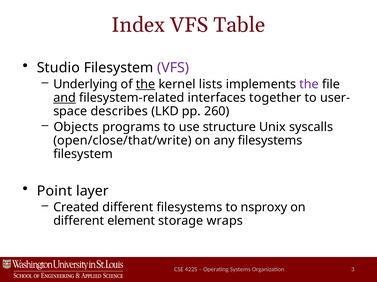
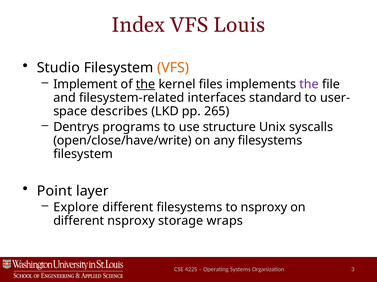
Table: Table -> Louis (239, 25)
VFS colour: purple -> orange (173, 68)
Underlying: Underlying -> Implement (85, 84)
lists: lists -> files (211, 84)
and underline: present -> none (65, 98)
together: together -> standard (275, 98)
260: 260 -> 265 (217, 112)
Objects: Objects -> Dentrys (76, 127)
open/close/that/write: open/close/that/write -> open/close/have/write (122, 141)
Created: Created -> Explore (76, 208)
different element: element -> nsproxy (131, 221)
